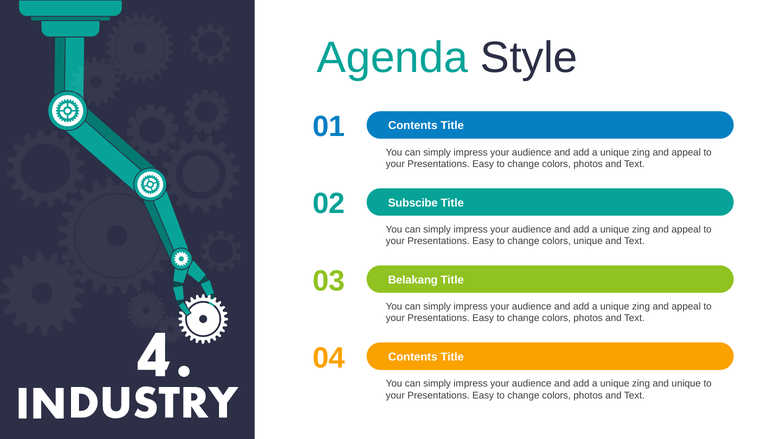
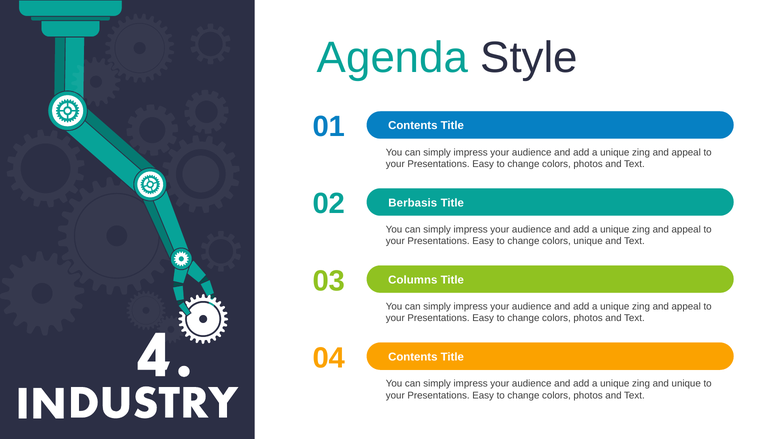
Subscibe: Subscibe -> Berbasis (413, 203)
Belakang: Belakang -> Columns (413, 280)
